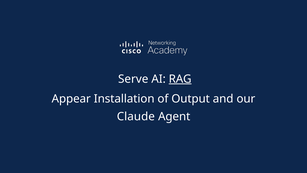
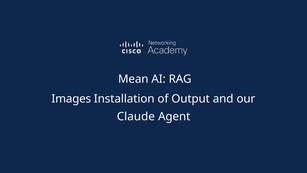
Serve: Serve -> Mean (133, 79)
RAG underline: present -> none (180, 79)
Appear: Appear -> Images (71, 99)
